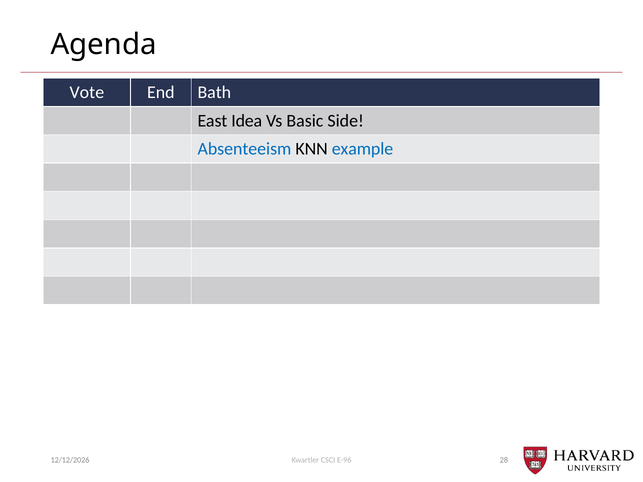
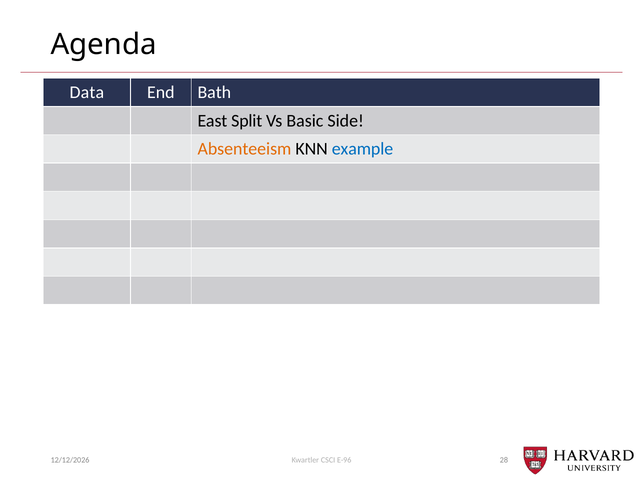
Vote: Vote -> Data (87, 93)
Idea: Idea -> Split (247, 121)
Absenteeism colour: blue -> orange (244, 149)
